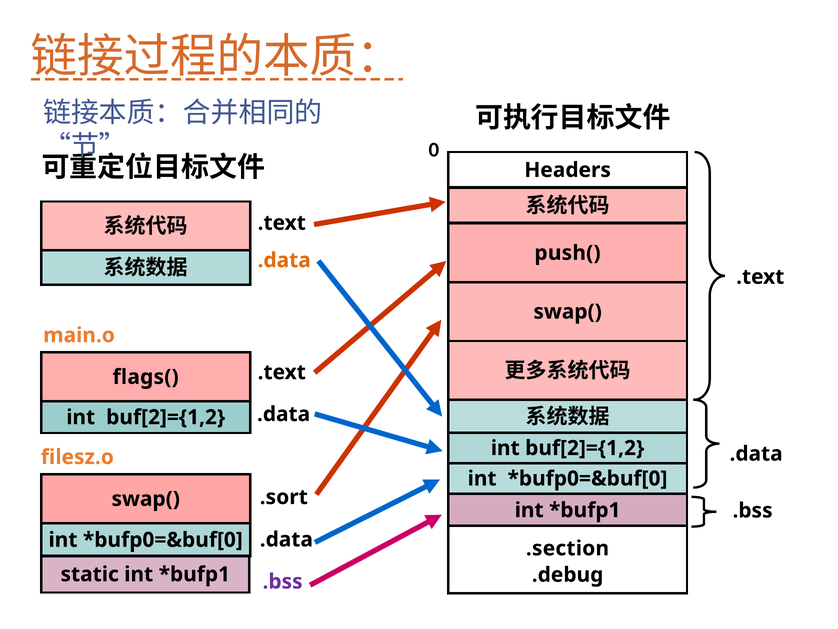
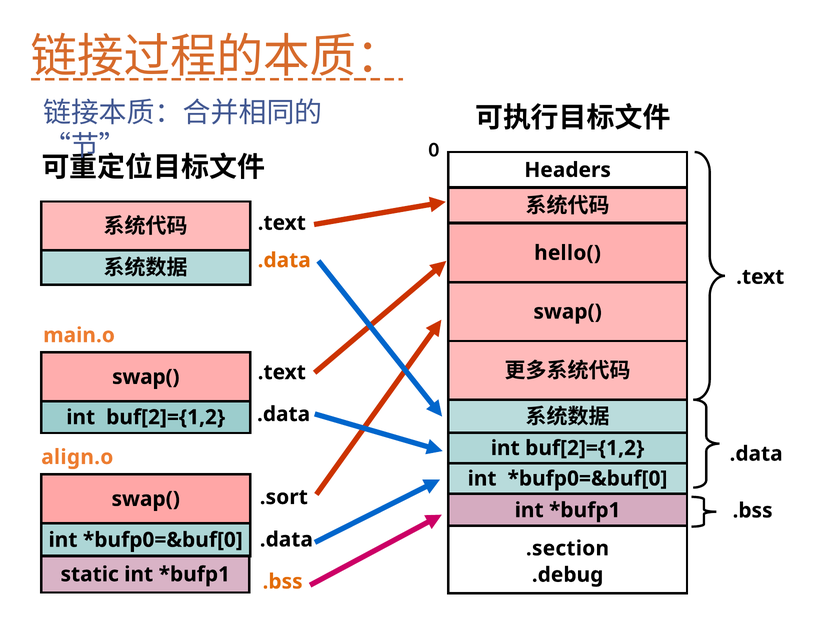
push(: push( -> hello( (568, 253)
flags(: flags( -> swap( (146, 377)
filesz.o: filesz.o -> align.o (77, 457)
.bss colour: purple -> orange (283, 581)
